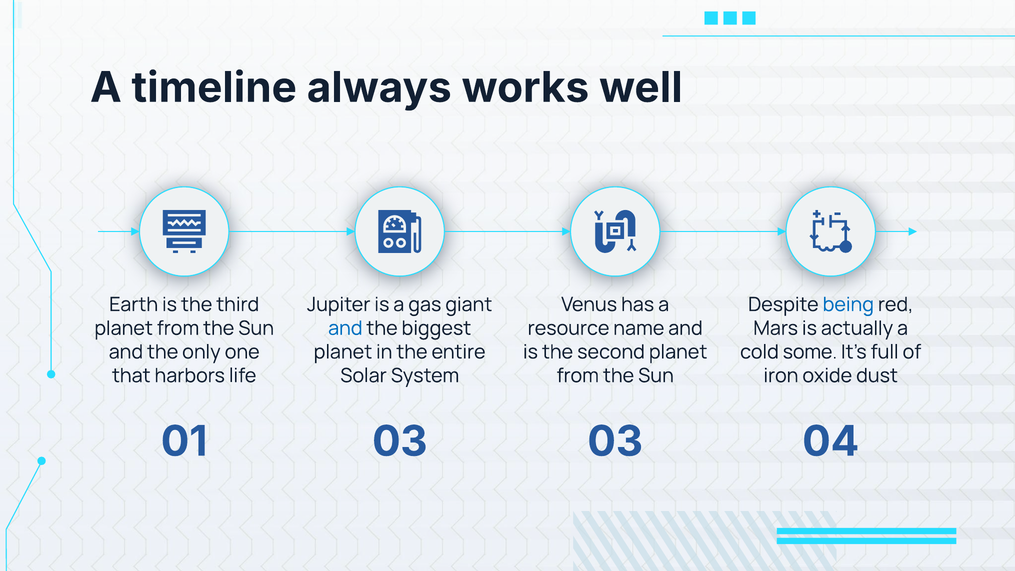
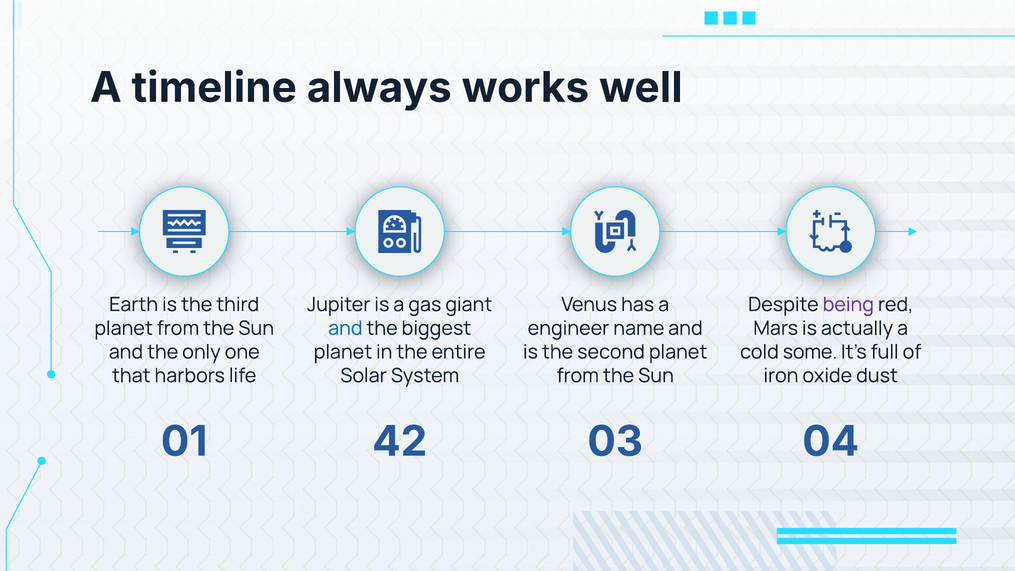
being colour: blue -> purple (848, 305)
resource: resource -> engineer (569, 328)
01 03: 03 -> 42 (400, 442)
